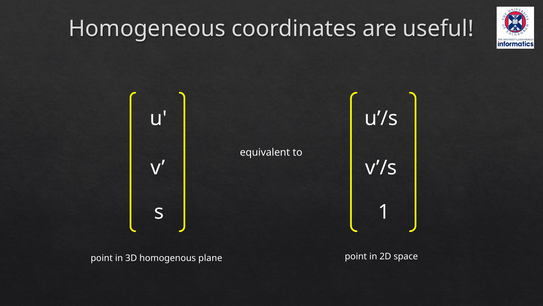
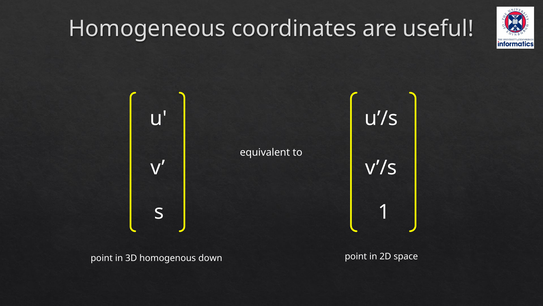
plane: plane -> down (210, 258)
